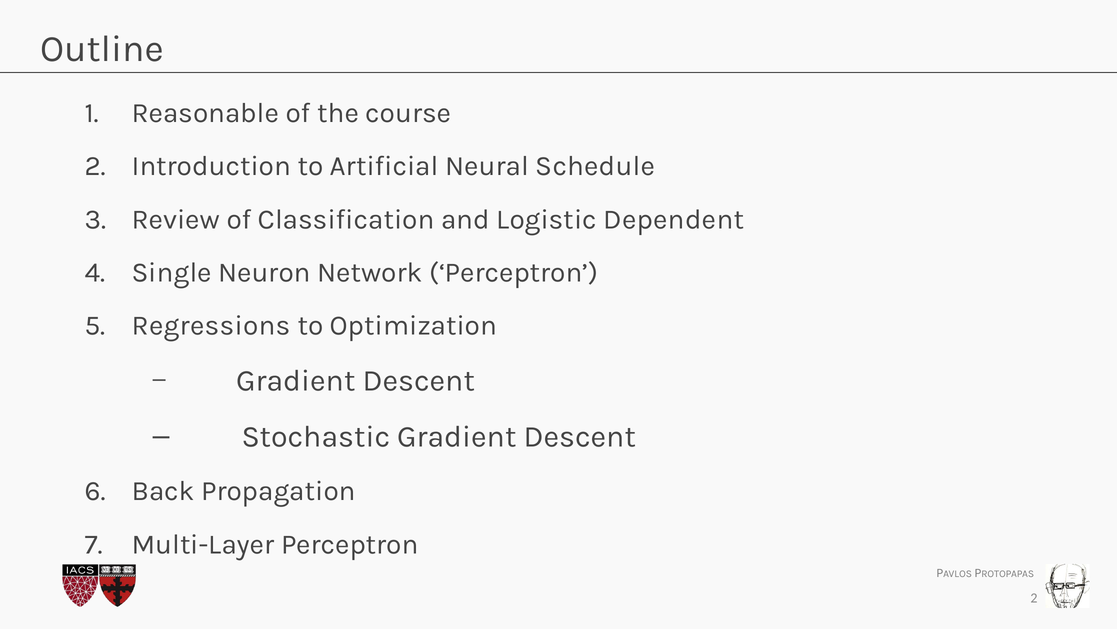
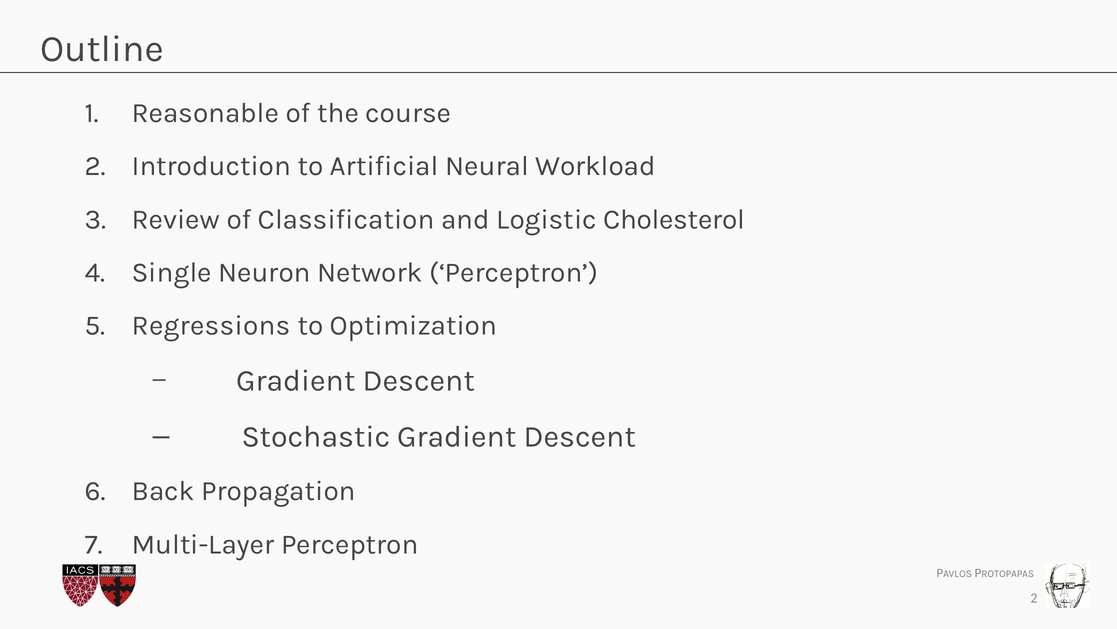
Schedule: Schedule -> Workload (596, 166)
Dependent: Dependent -> Cholesterol (674, 219)
